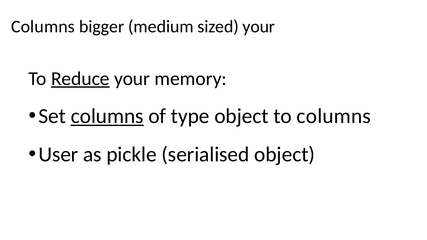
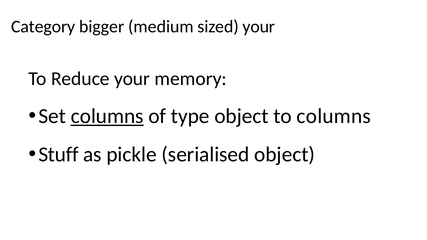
Columns: Columns -> Category (43, 27)
Reduce underline: present -> none (80, 79)
User: User -> Stuff (59, 155)
